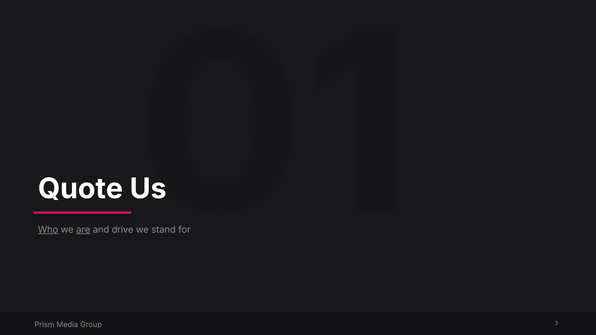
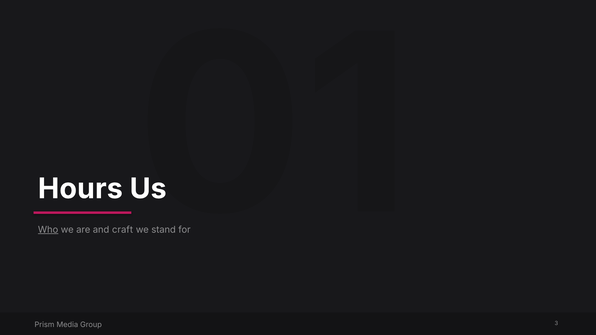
Quote: Quote -> Hours (80, 189)
are underline: present -> none (83, 230)
drive: drive -> craft (123, 230)
